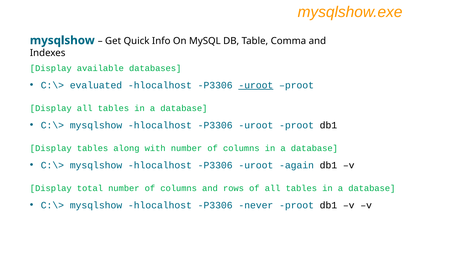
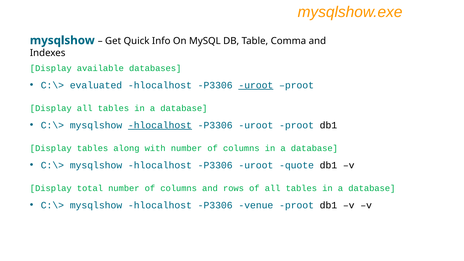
hlocalhost underline: none -> present (160, 125)
again: again -> quote (297, 165)
never: never -> venue (256, 205)
